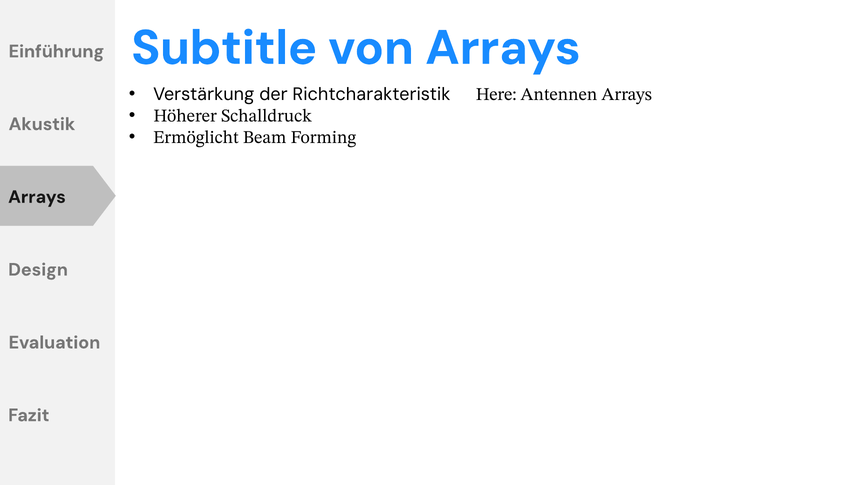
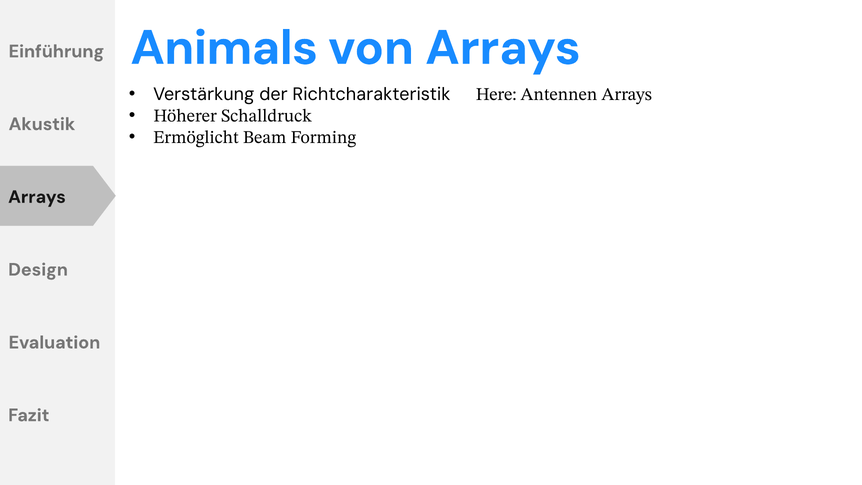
Subtitle: Subtitle -> Animals (224, 48)
